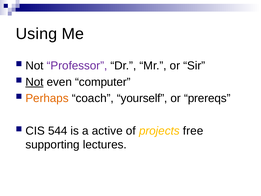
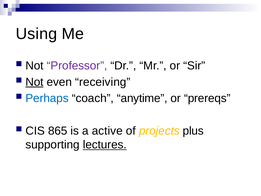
computer: computer -> receiving (103, 82)
Perhaps colour: orange -> blue (47, 98)
yourself: yourself -> anytime (142, 98)
544: 544 -> 865 (58, 131)
free: free -> plus (193, 131)
lectures underline: none -> present (105, 145)
